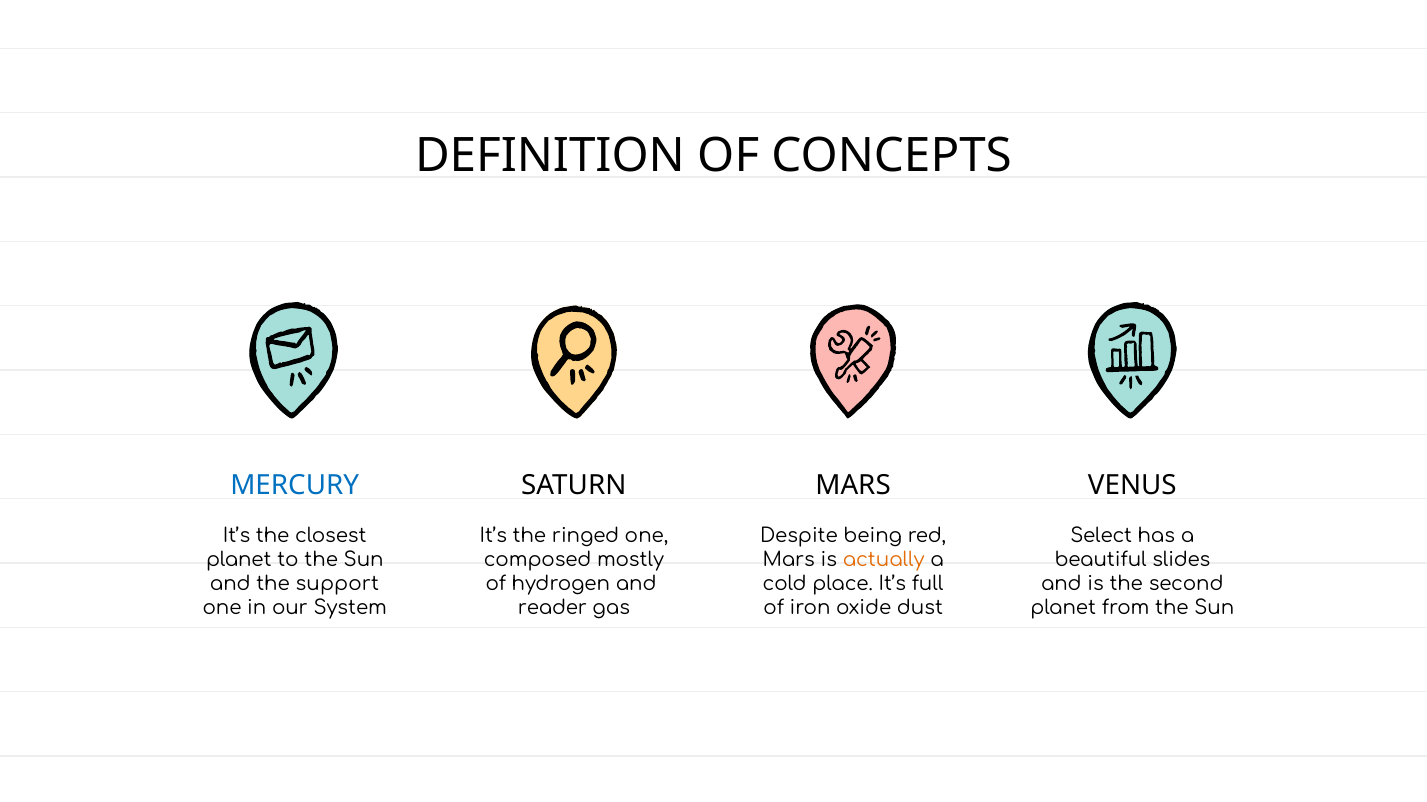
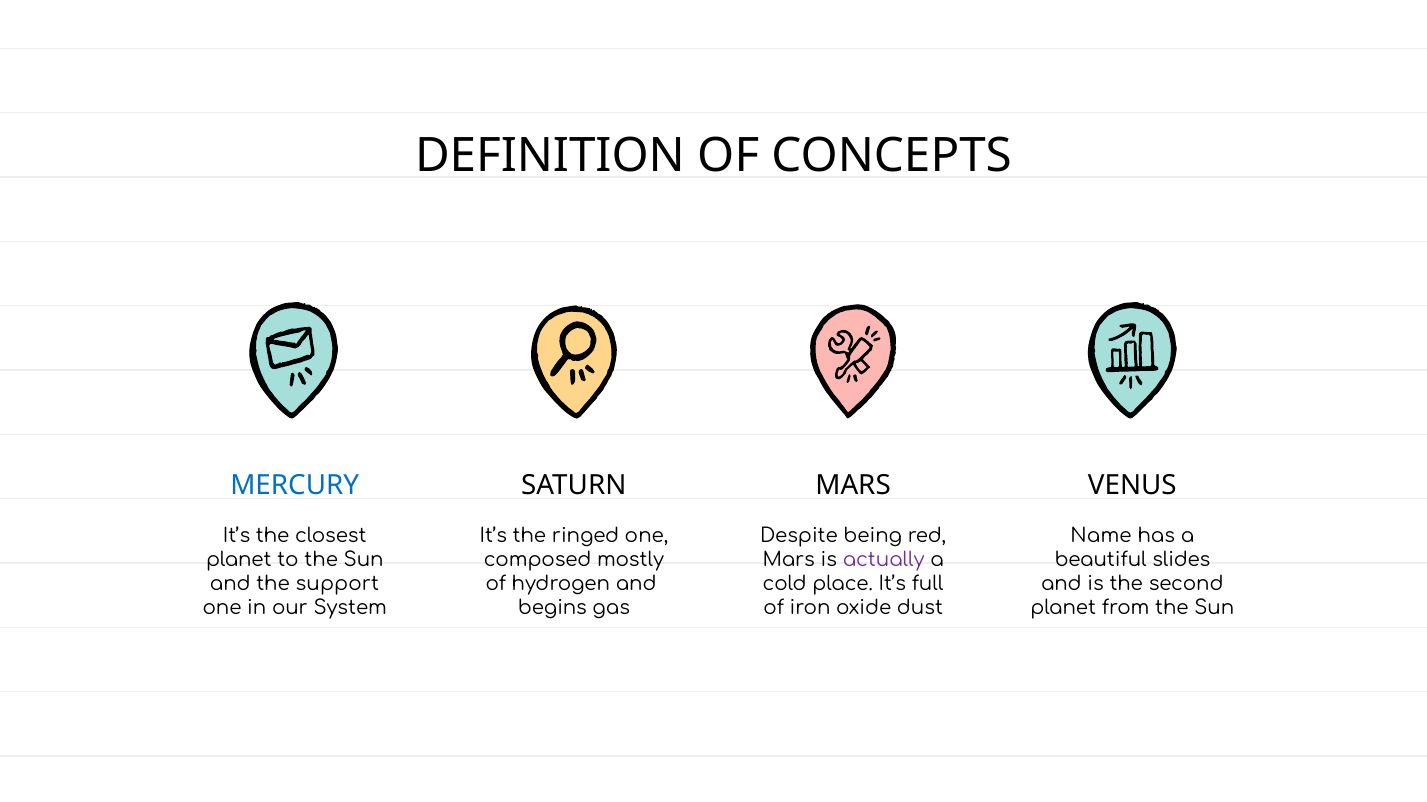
Select: Select -> Name (1101, 537)
actually colour: orange -> purple (884, 561)
reader: reader -> begins (552, 608)
